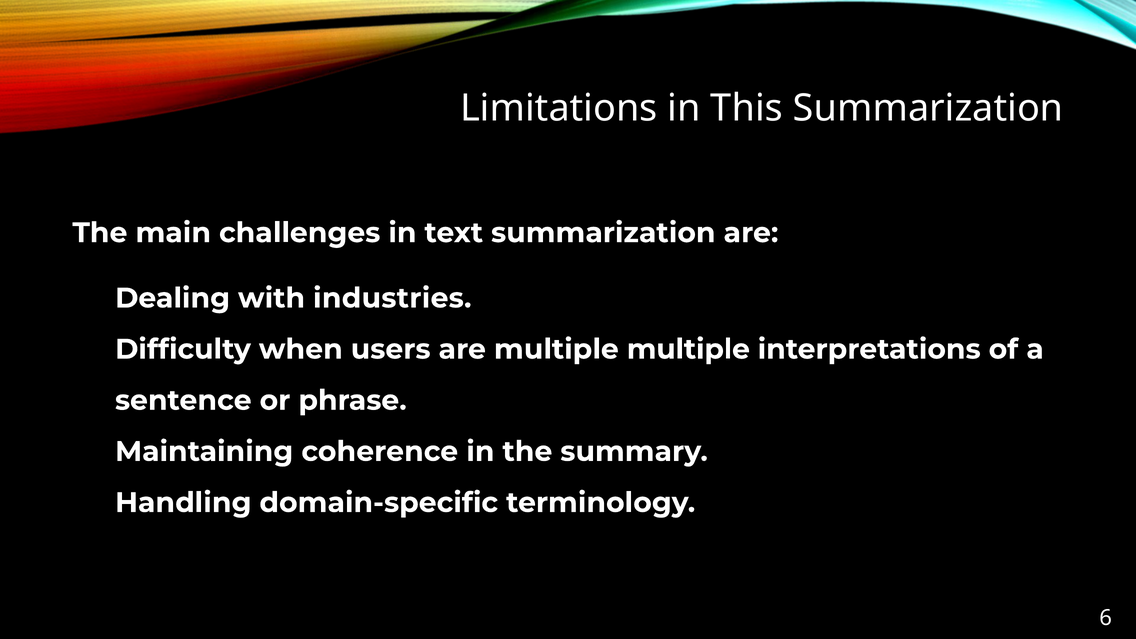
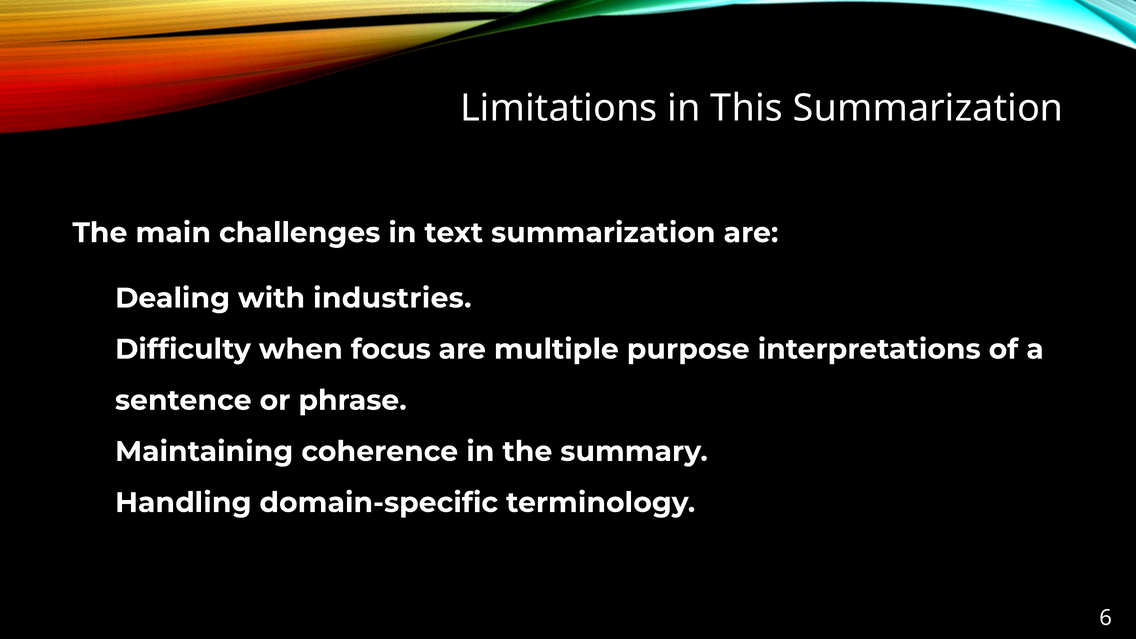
users: users -> focus (391, 349)
multiple multiple: multiple -> purpose (688, 349)
